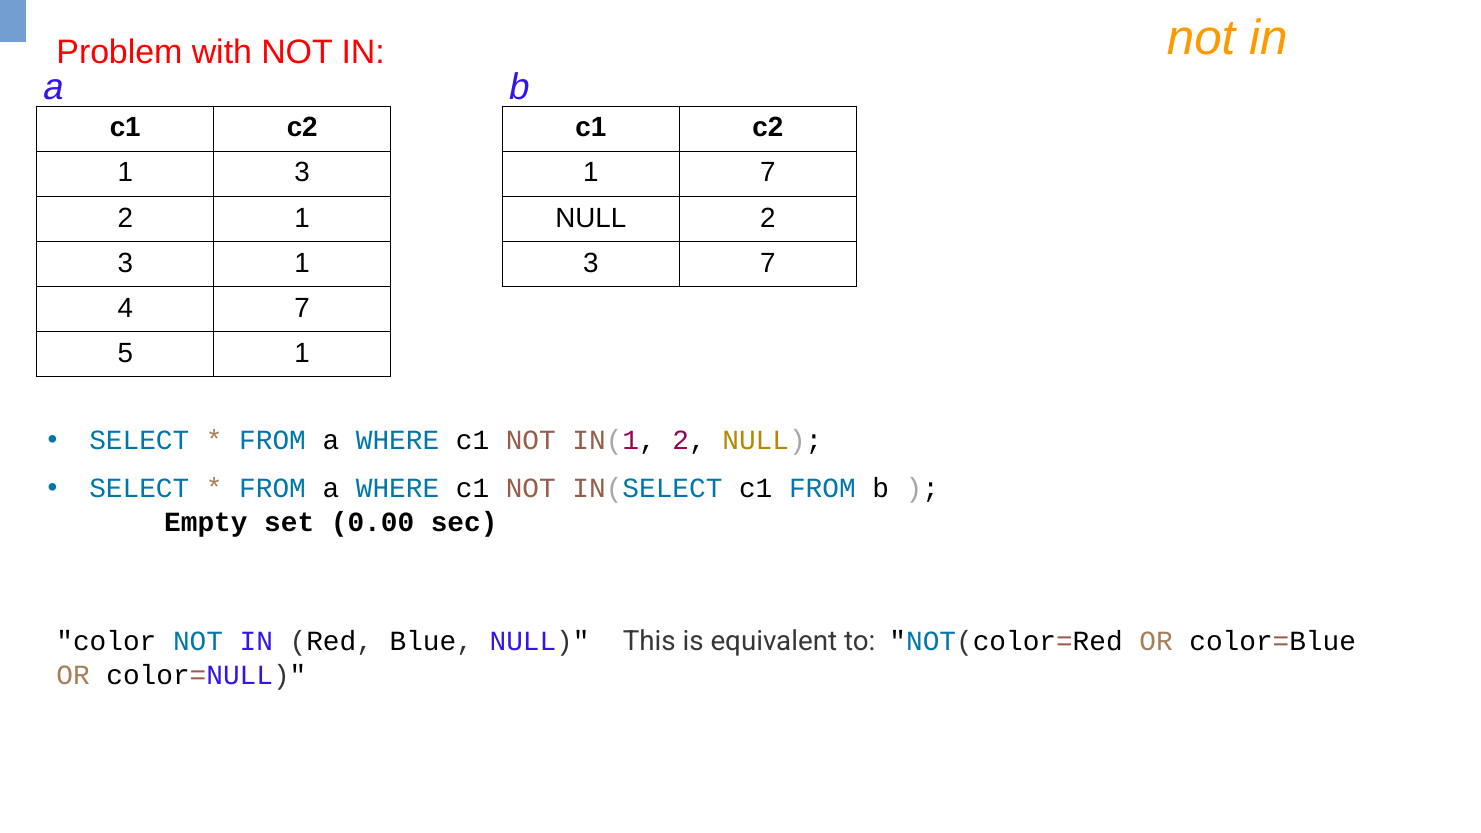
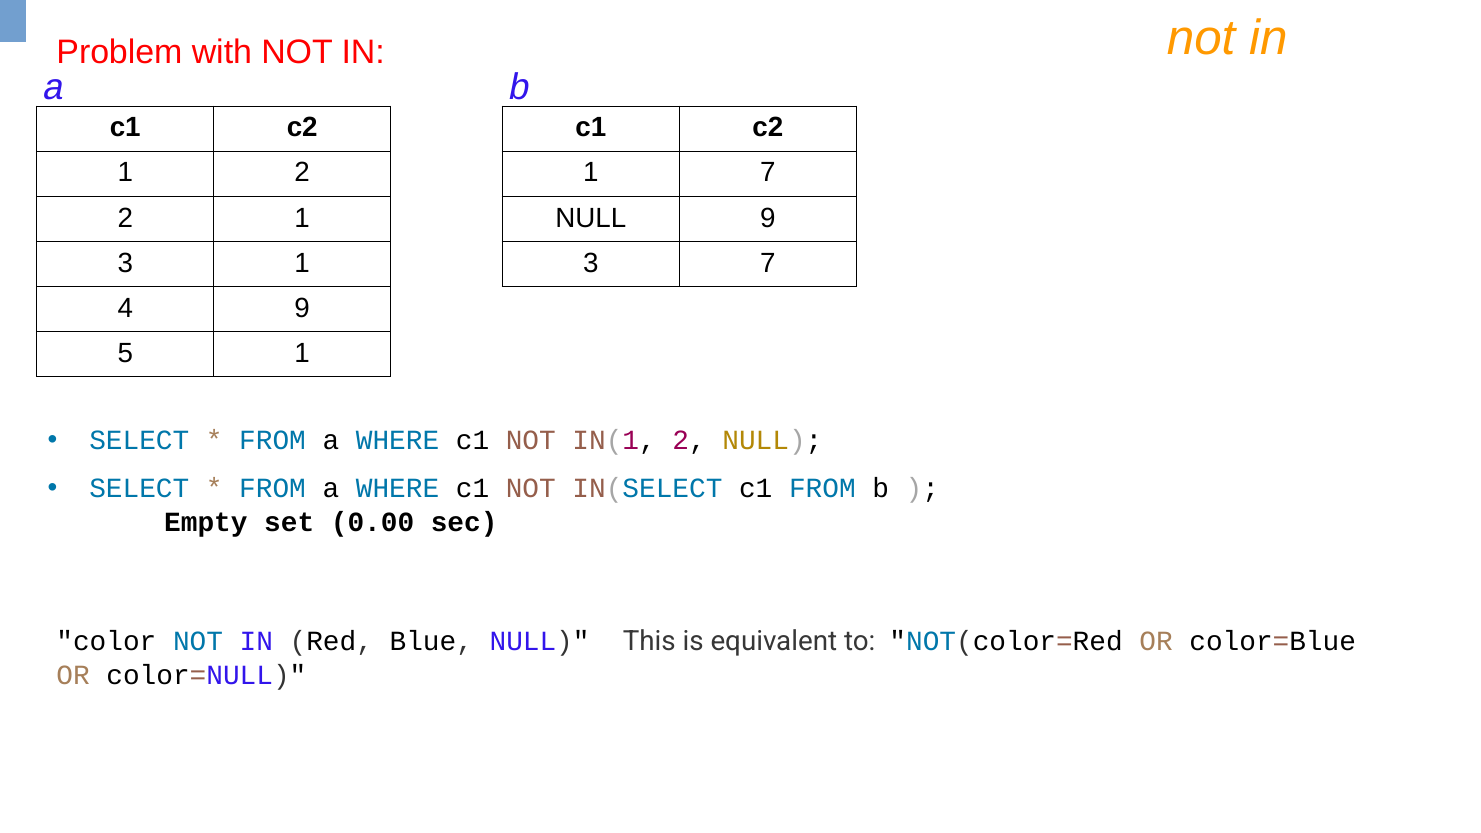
3: 3 -> 2 (302, 173)
NULL 2: 2 -> 9 (768, 218)
4 7: 7 -> 9 (302, 308)
